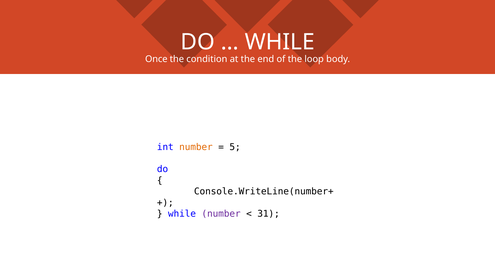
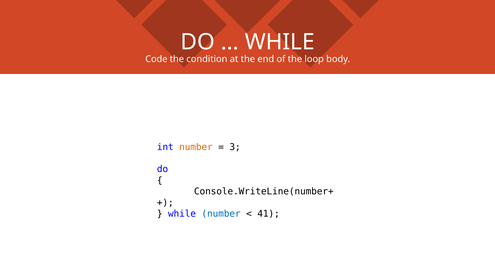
Once: Once -> Code (156, 59)
5: 5 -> 3 (235, 147)
number colour: purple -> blue (221, 214)
31: 31 -> 41 (269, 214)
